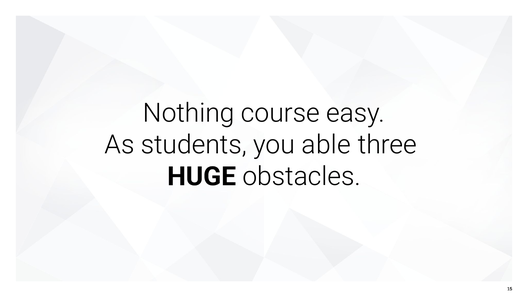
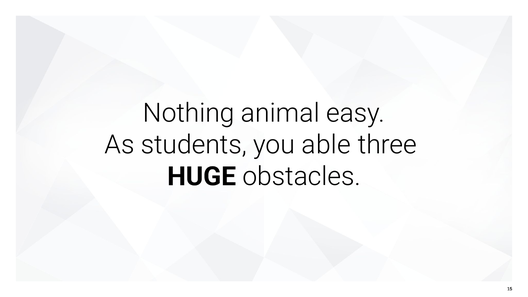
course: course -> animal (280, 113)
